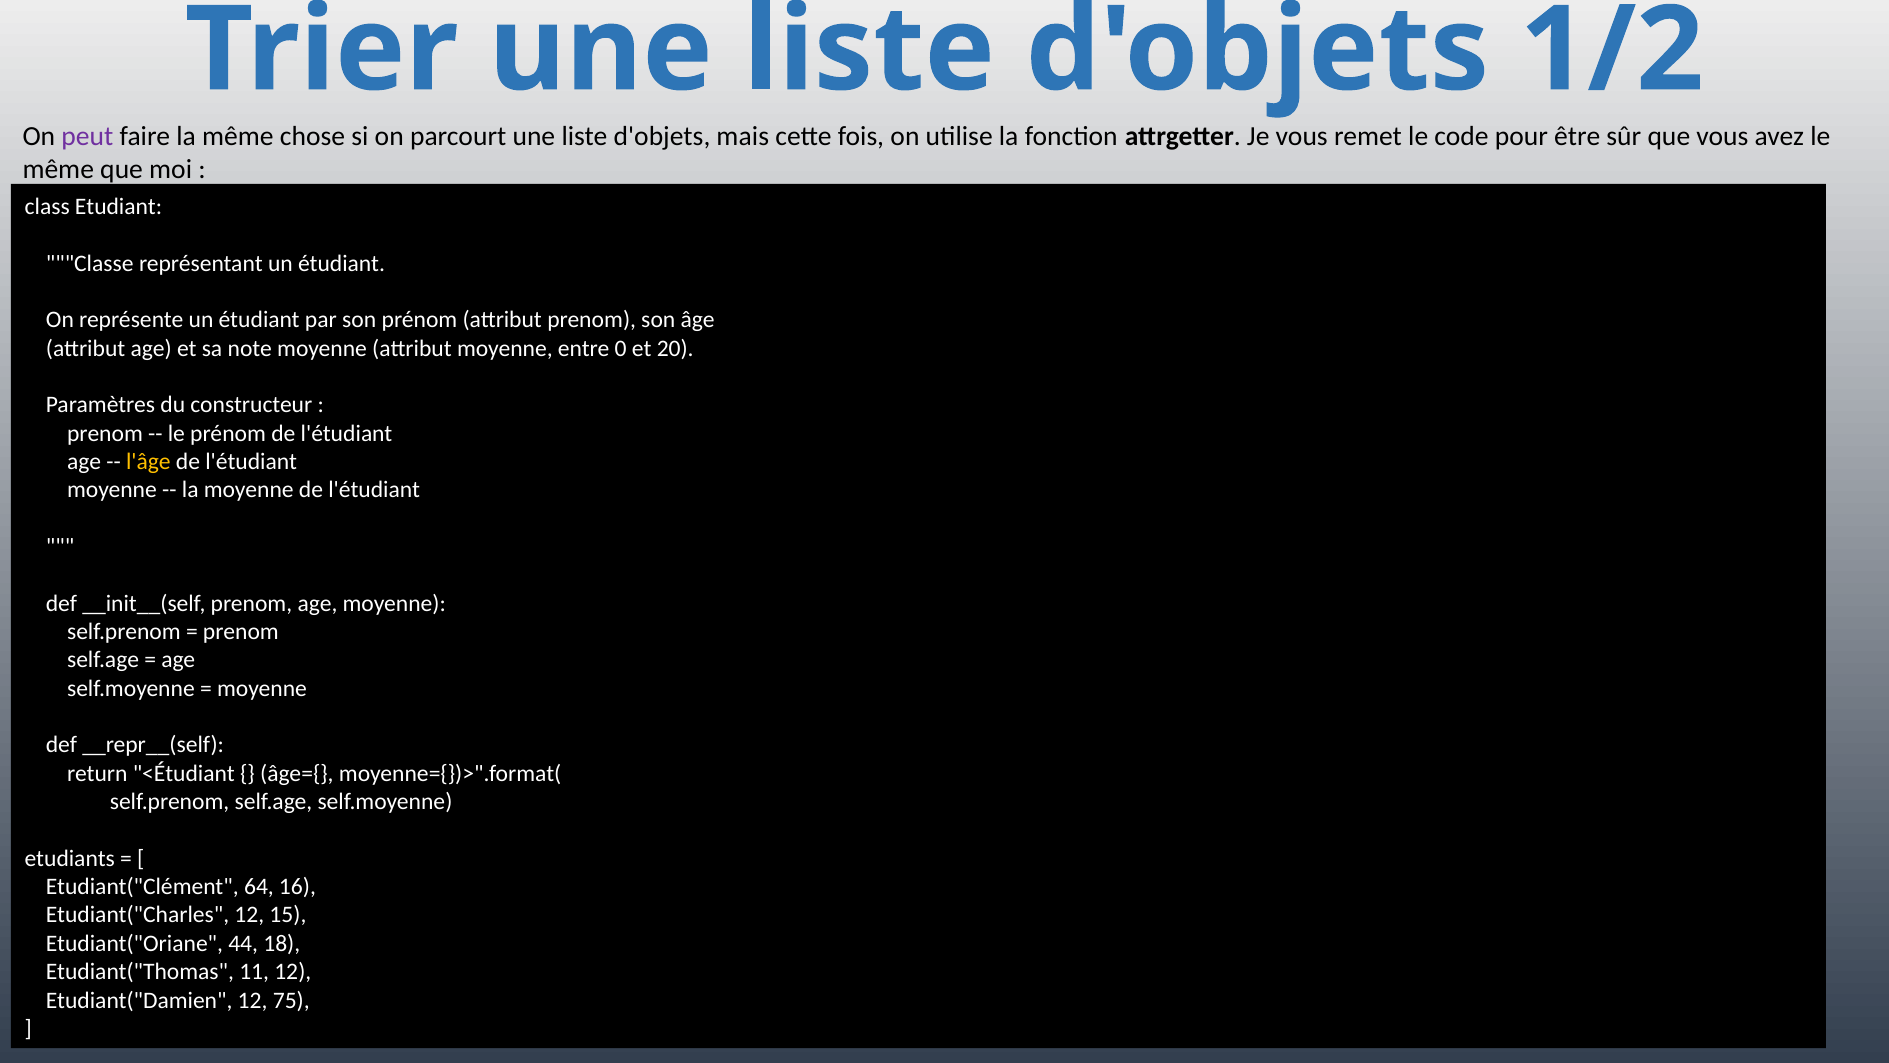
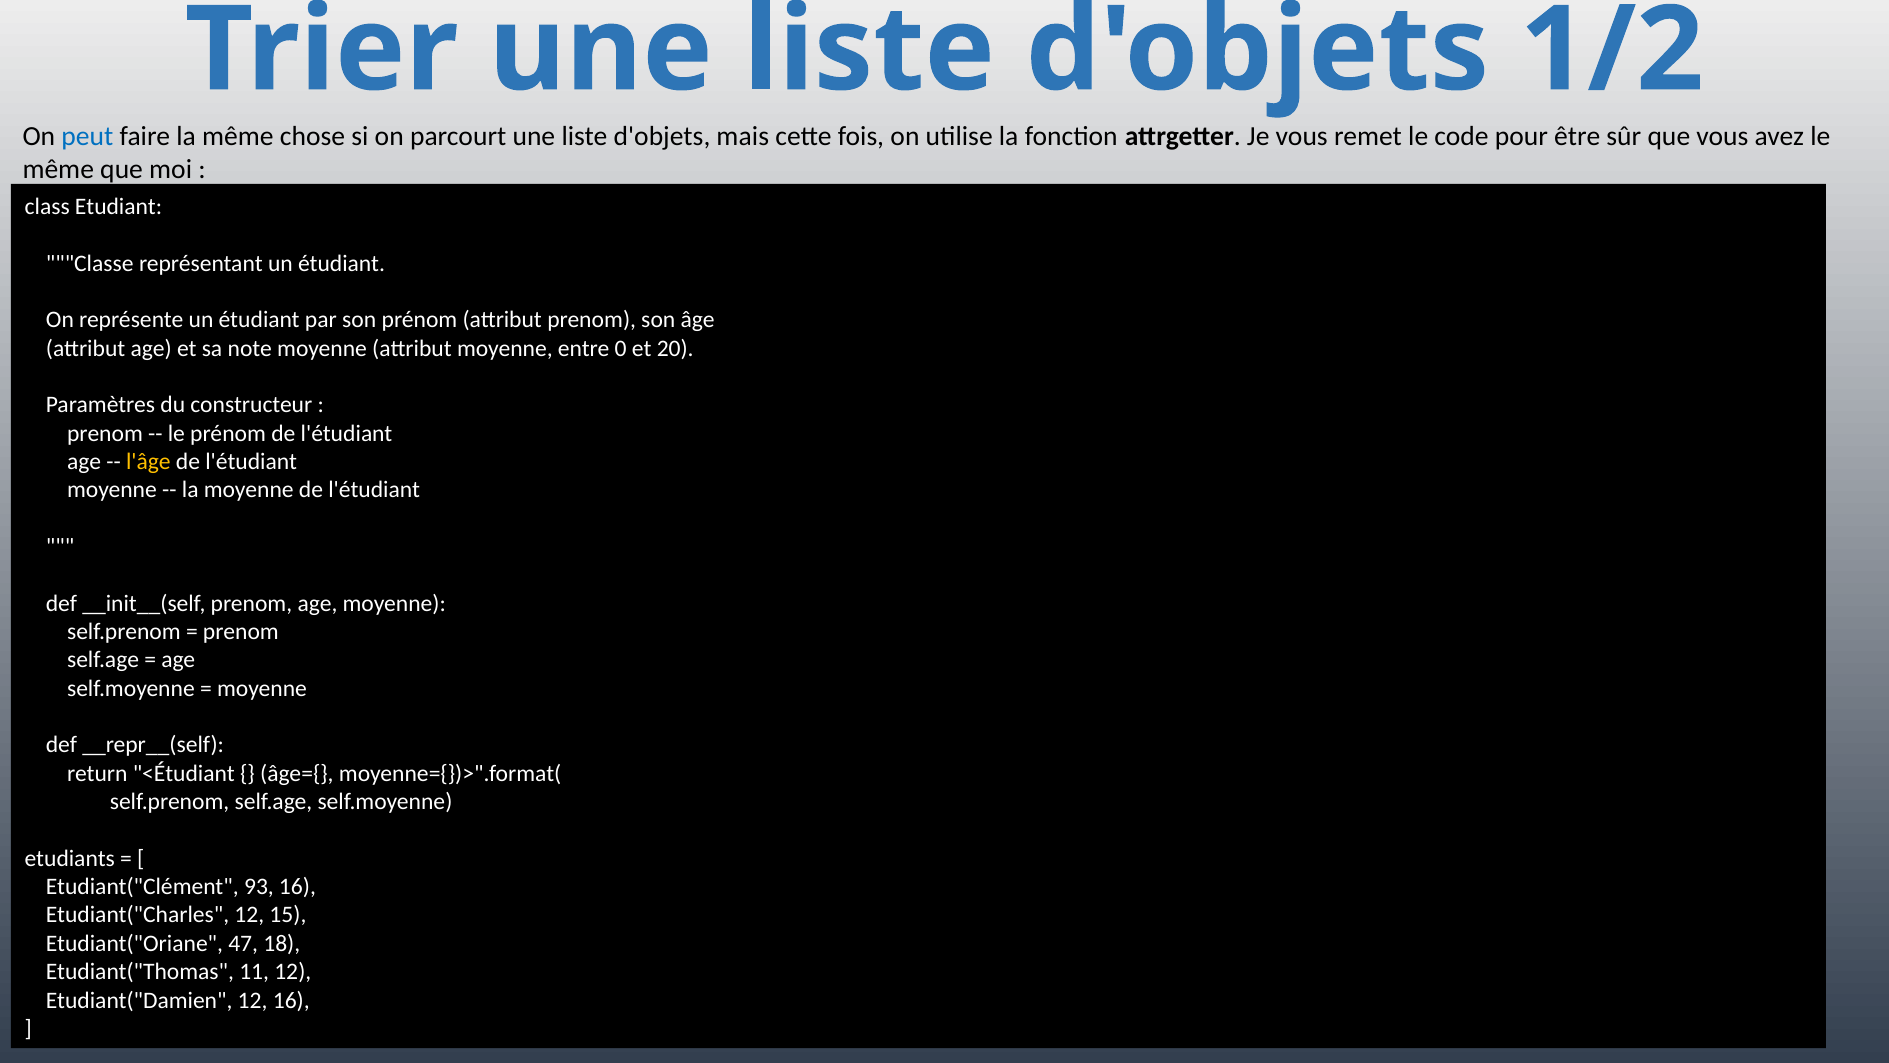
peut colour: purple -> blue (87, 136)
64: 64 -> 93 (259, 886)
44: 44 -> 47 (243, 943)
12 75: 75 -> 16 (291, 1000)
